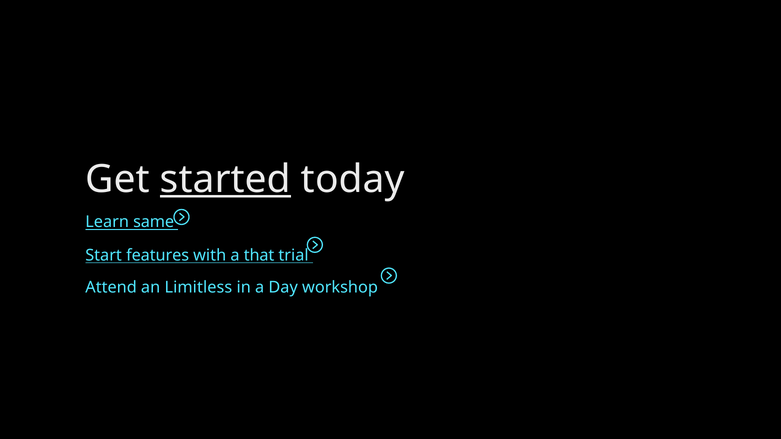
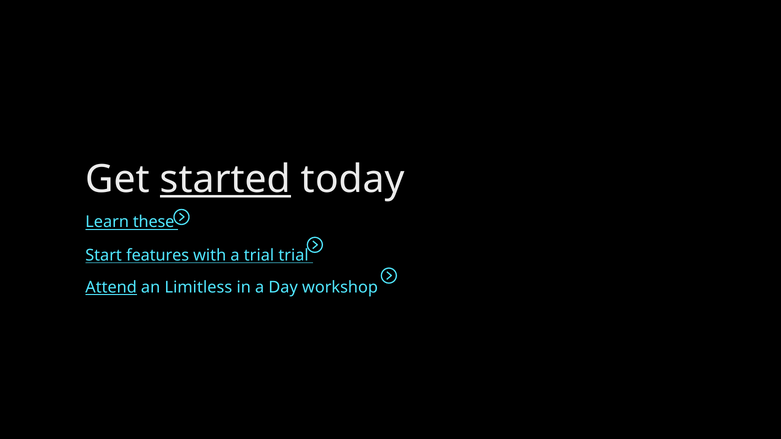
same: same -> these (154, 222)
a that: that -> trial (259, 256)
Attend underline: none -> present (111, 288)
